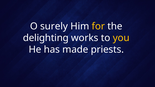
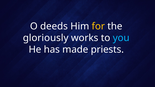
surely: surely -> deeds (54, 26)
delighting: delighting -> gloriously (46, 38)
you colour: yellow -> light blue (121, 38)
